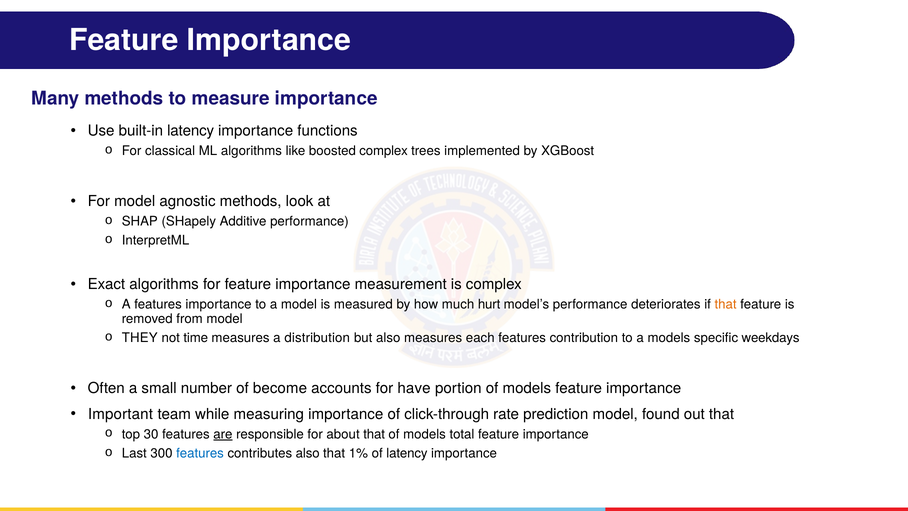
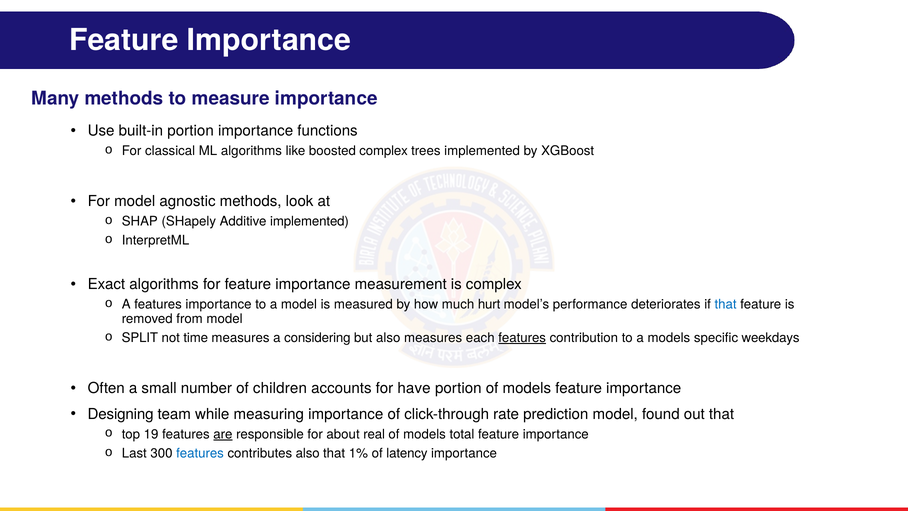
built-in latency: latency -> portion (191, 131)
Additive performance: performance -> implemented (309, 221)
that colour: orange -> blue (726, 304)
THEY: THEY -> SPLIT (140, 338)
distribution: distribution -> considering (317, 338)
features underline: none -> present (522, 338)
become: become -> children (280, 388)
Important: Important -> Designing (121, 414)
30: 30 -> 19 (151, 434)
about that: that -> real (374, 434)
